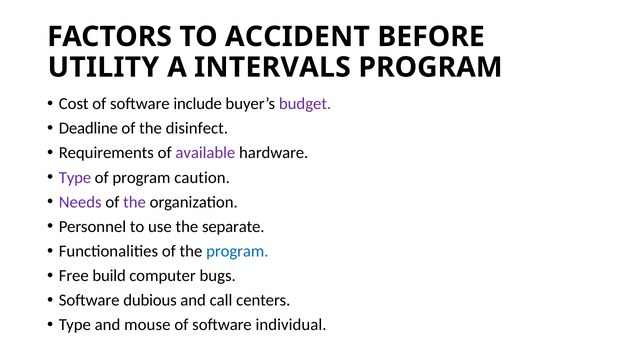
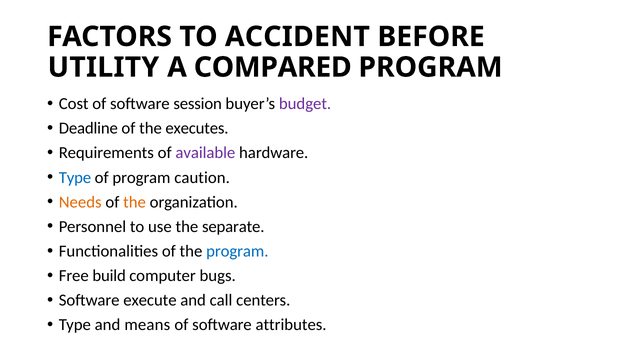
INTERVALS: INTERVALS -> COMPARED (273, 67)
include: include -> session (198, 104)
disinfect: disinfect -> executes (197, 128)
Type colour: purple -> blue (75, 178)
Needs colour: purple -> orange (80, 202)
the colour: purple -> orange (135, 202)
dubious: dubious -> execute (150, 300)
mouse: mouse -> means (147, 325)
individual: individual -> attributes (291, 325)
